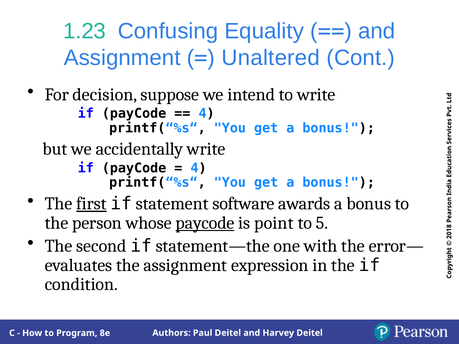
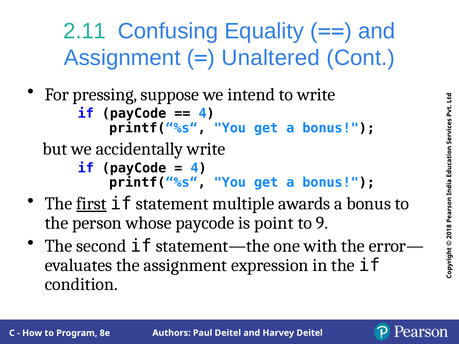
1.23: 1.23 -> 2.11 (85, 31)
decision: decision -> pressing (105, 95)
software: software -> multiple (243, 204)
paycode underline: present -> none (205, 223)
5: 5 -> 9 (322, 223)
